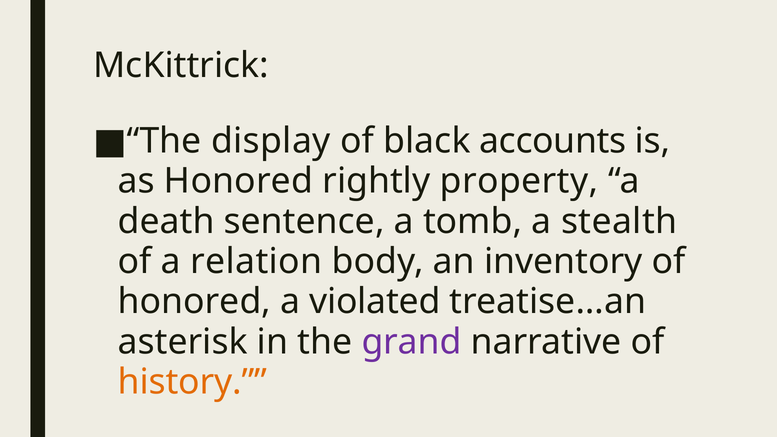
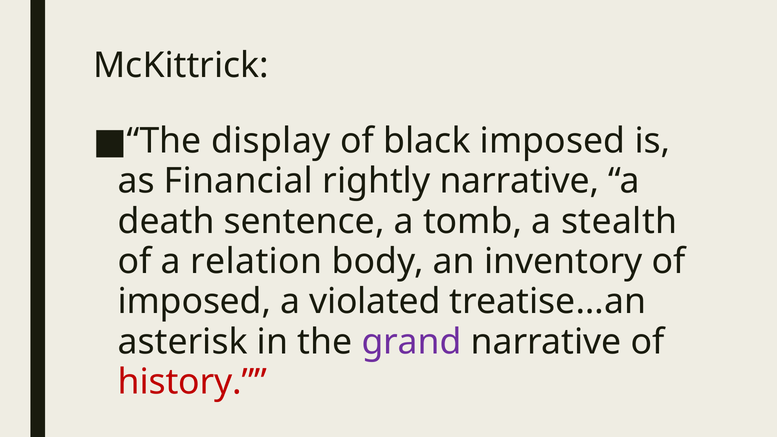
black accounts: accounts -> imposed (553, 141)
as Honored: Honored -> Financial (238, 181)
rightly property: property -> narrative (519, 181)
honored: honored -> imposed (194, 302)
history colour: orange -> red (192, 382)
